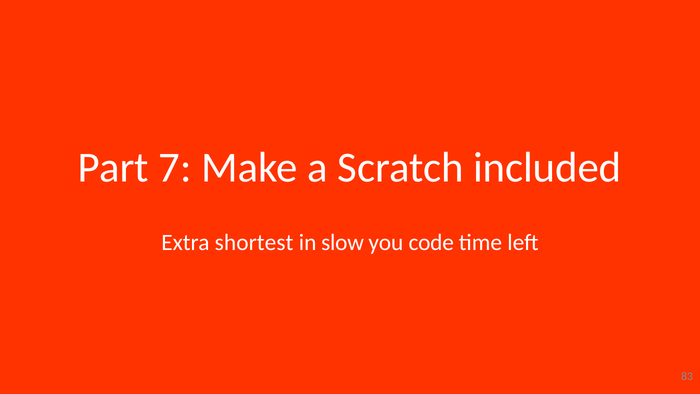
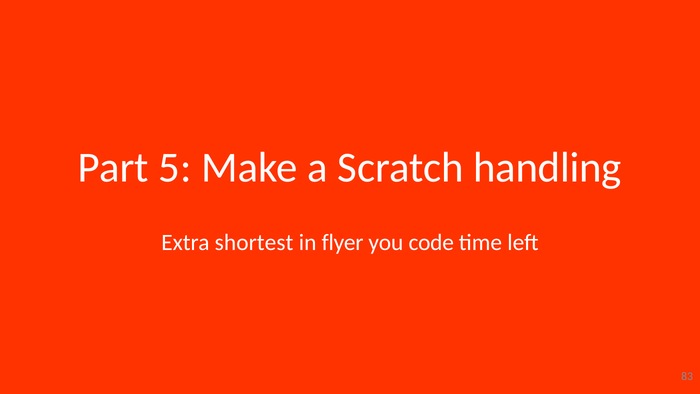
7: 7 -> 5 (175, 167)
included: included -> handling (547, 167)
slow: slow -> flyer (343, 242)
